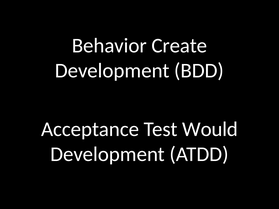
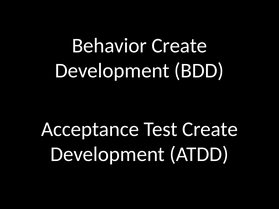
Test Would: Would -> Create (210, 129)
